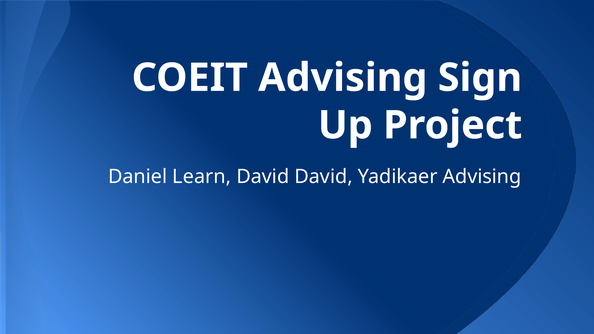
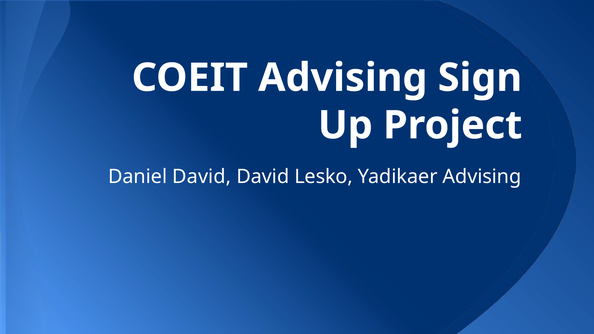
Daniel Learn: Learn -> David (202, 177)
David David: David -> Lesko (324, 177)
